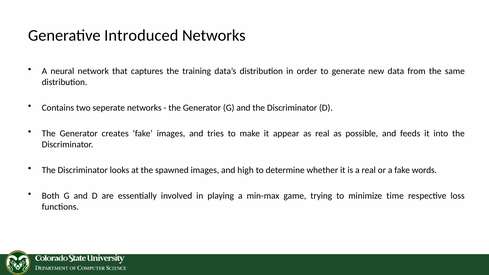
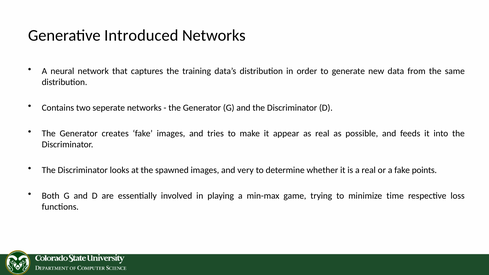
high: high -> very (246, 170)
words: words -> points (424, 170)
